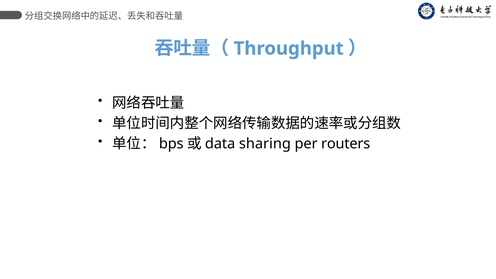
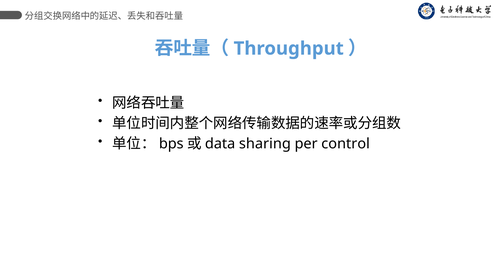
routers: routers -> control (346, 144)
